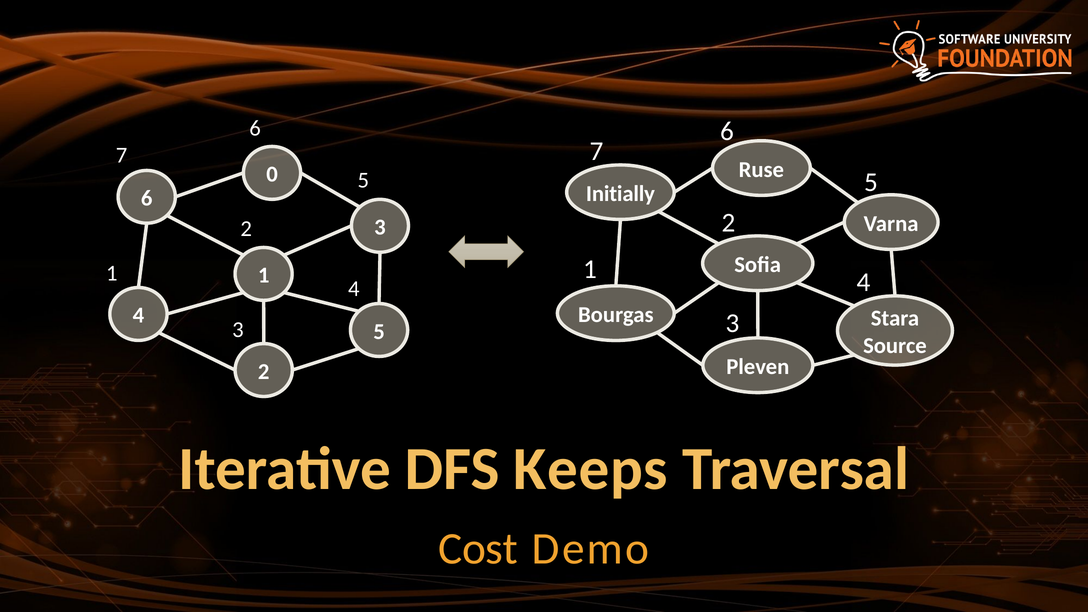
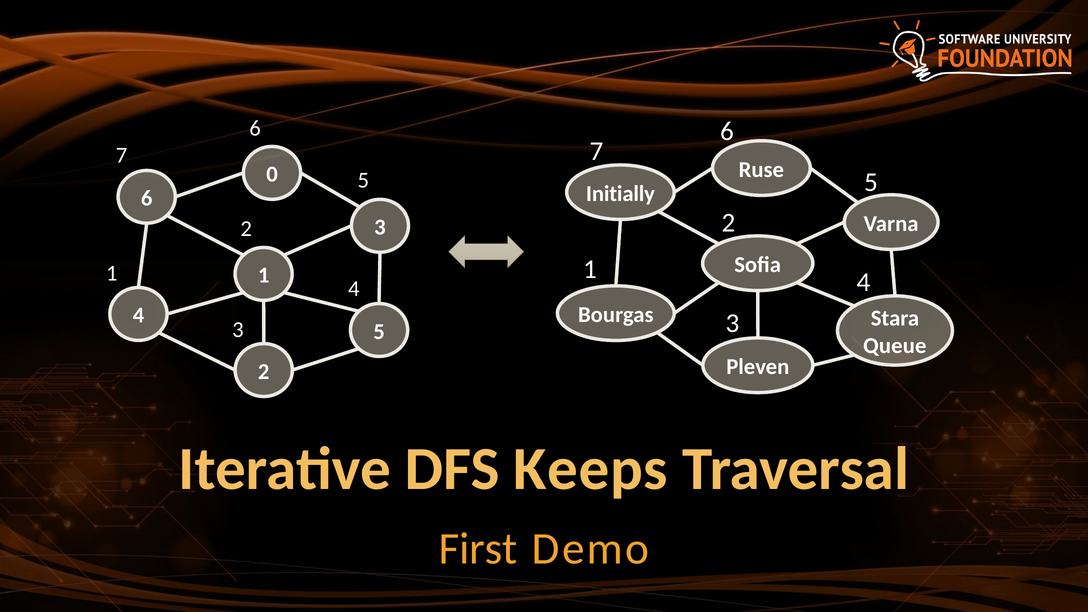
Source: Source -> Queue (895, 346)
Cost: Cost -> First (478, 549)
